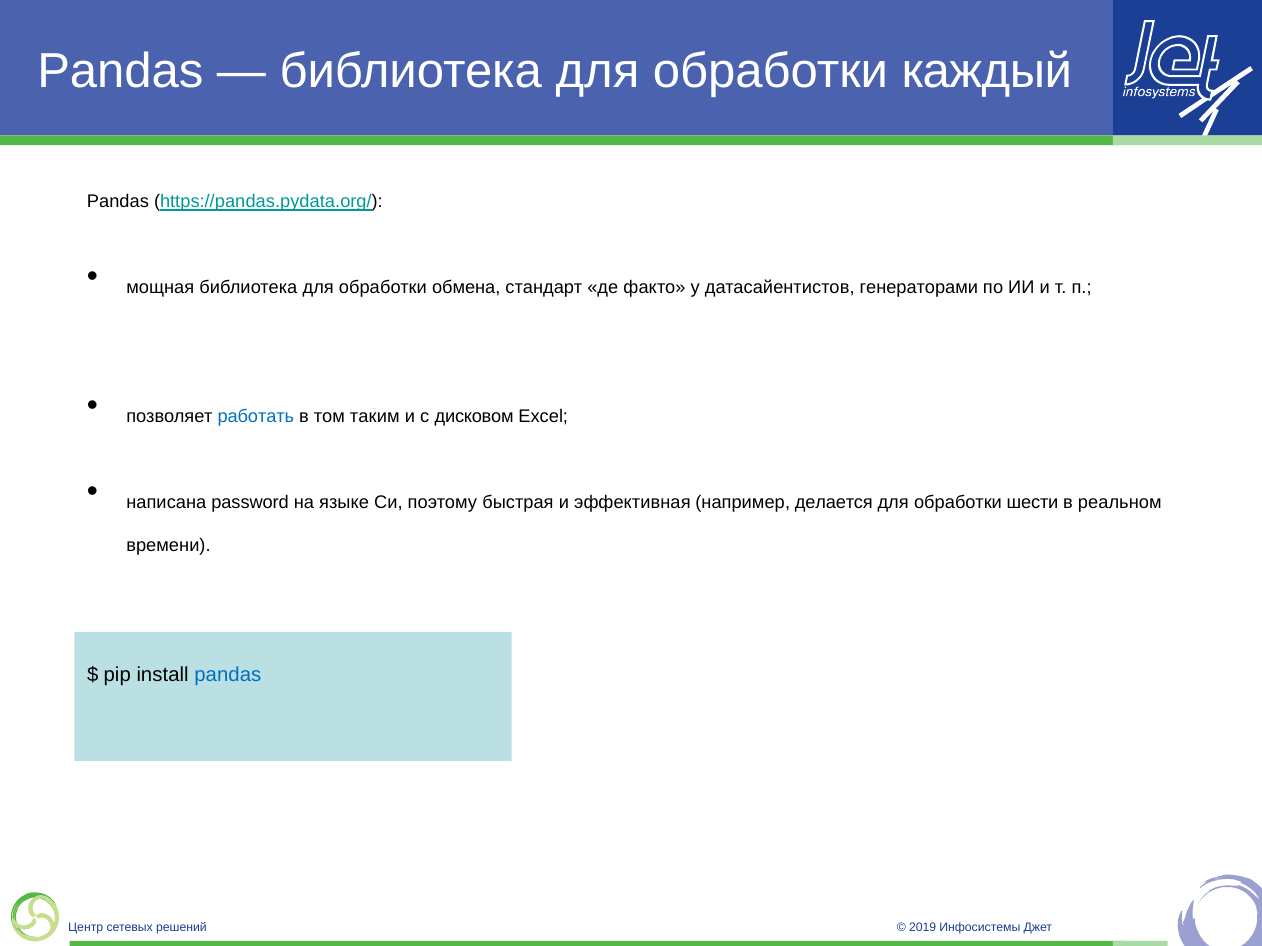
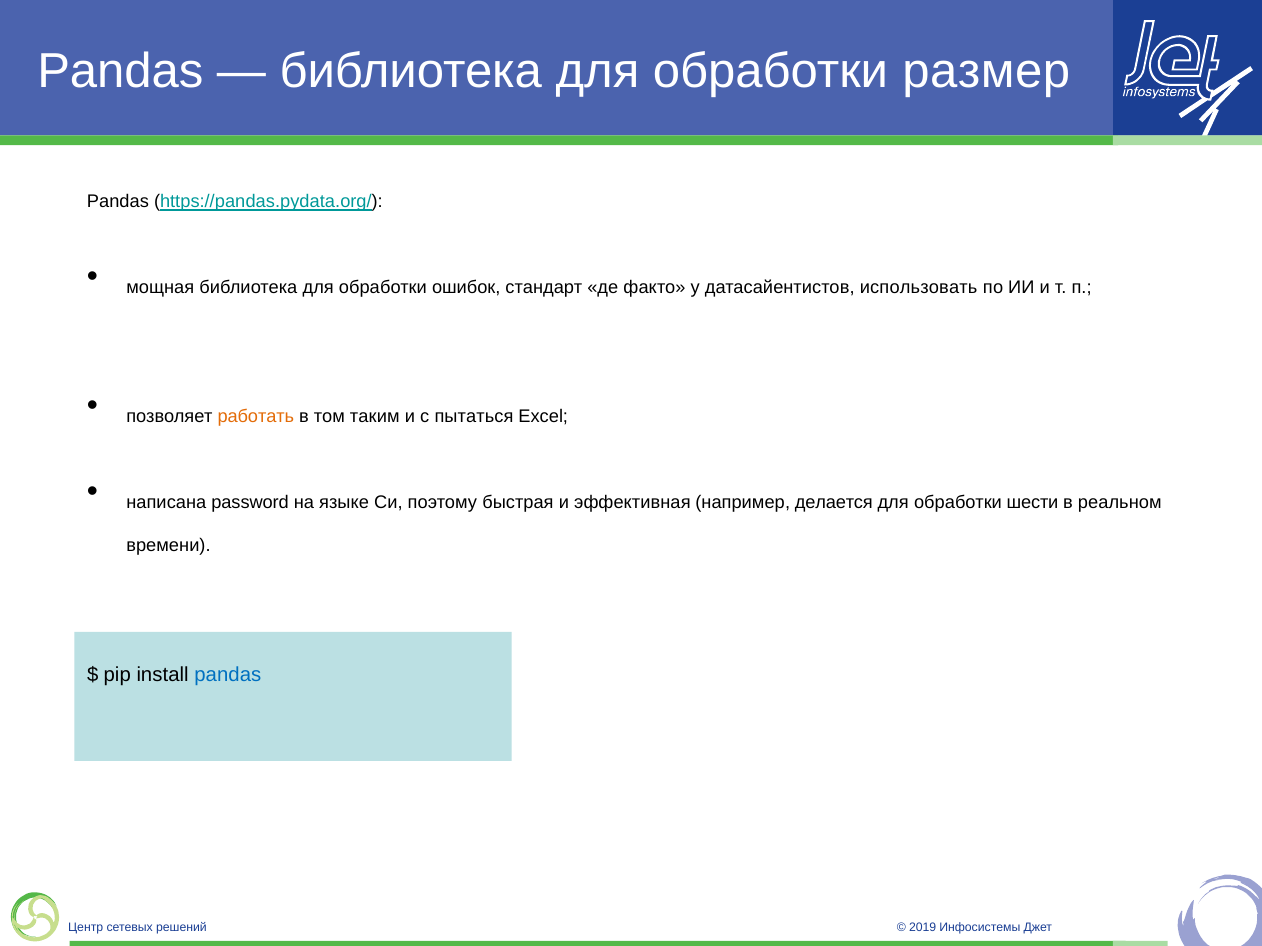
каждый: каждый -> размер (986, 71)
обмена: обмена -> ошибок (466, 288)
генераторами: генераторами -> использовать (919, 288)
работать colour: blue -> orange (256, 417)
дисковом: дисковом -> пытаться (474, 417)
